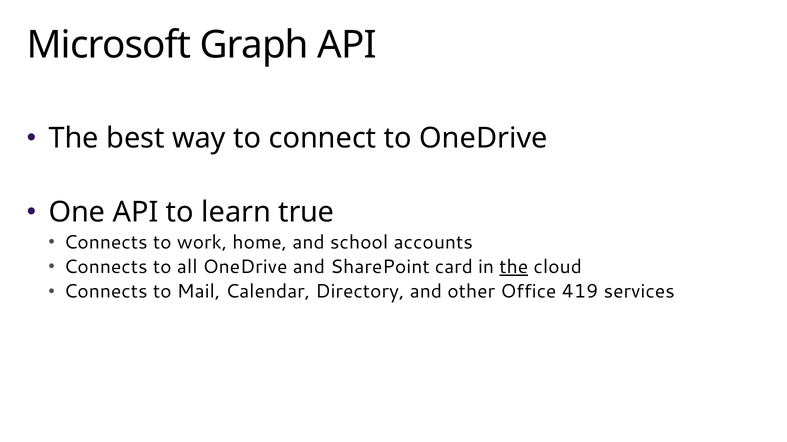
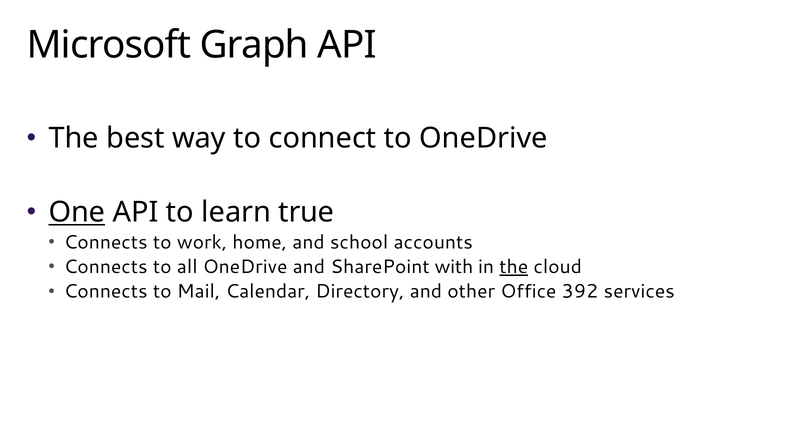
One underline: none -> present (77, 213)
card: card -> with (454, 267)
419: 419 -> 392 (580, 292)
